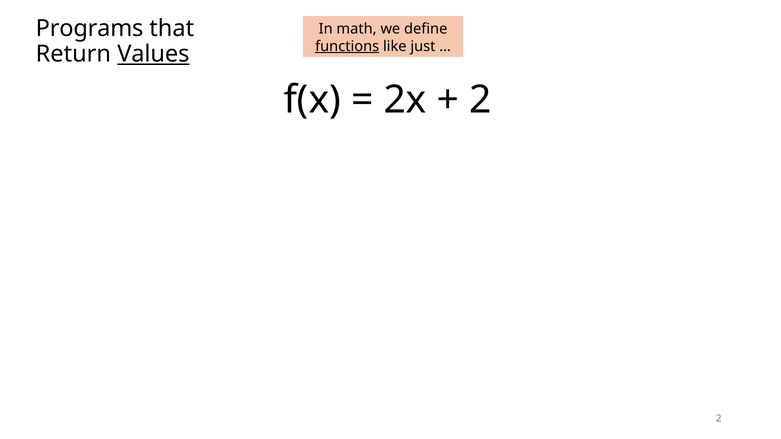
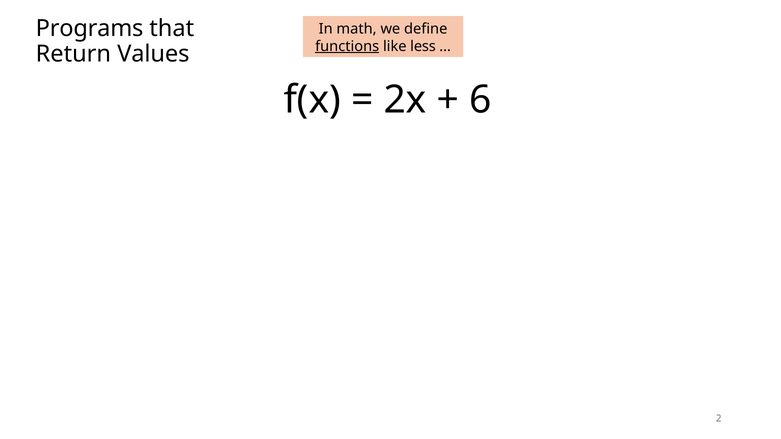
just: just -> less (423, 46)
Values underline: present -> none (153, 54)
2: 2 -> 6 (480, 100)
